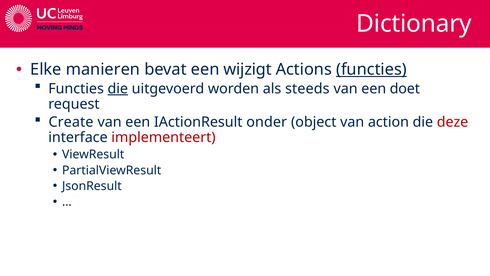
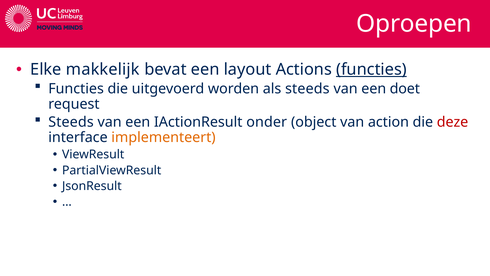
Dictionary: Dictionary -> Oproepen (414, 24)
manieren: manieren -> makkelijk (103, 69)
wijzigt: wijzigt -> layout (248, 69)
die underline: present -> none (118, 89)
Create: Create -> Steeds (71, 122)
implementeert colour: red -> orange (163, 137)
